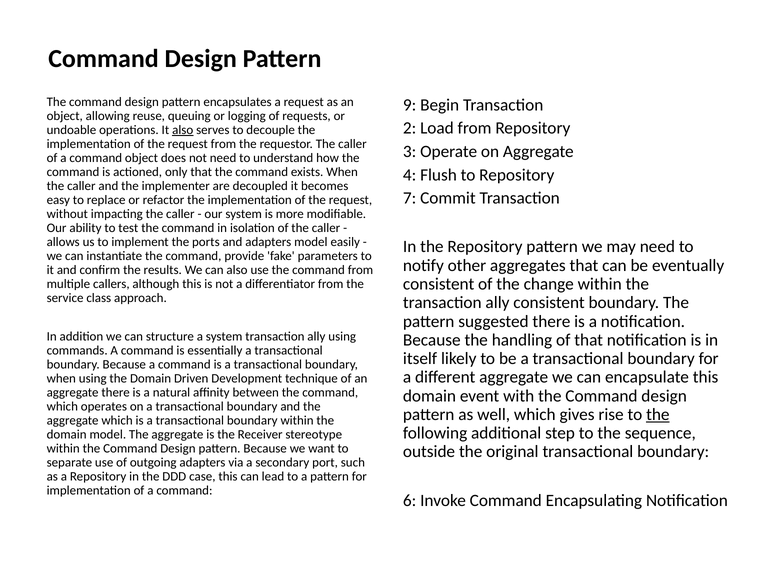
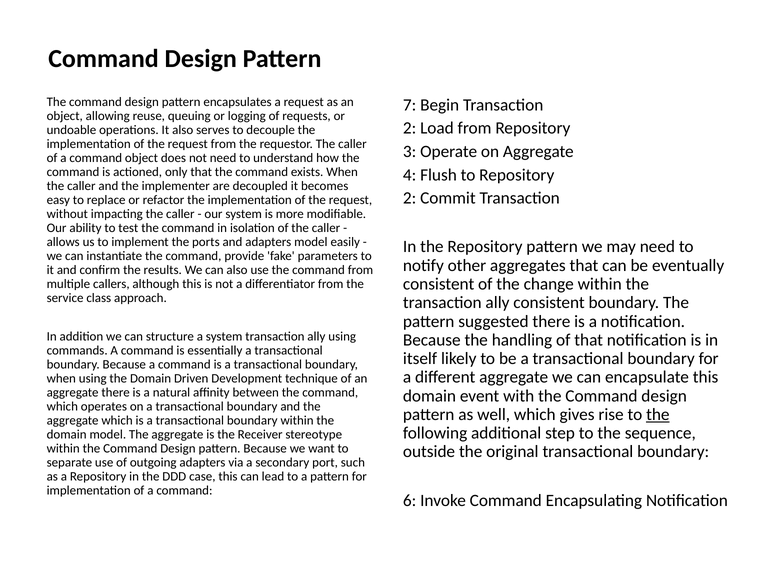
9: 9 -> 7 (410, 105)
also underline: present -> none (183, 130)
7: 7 -> 2 (410, 198)
